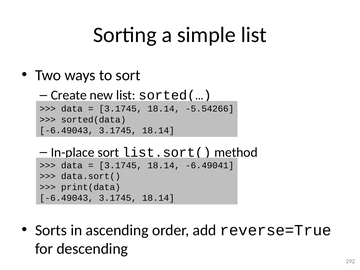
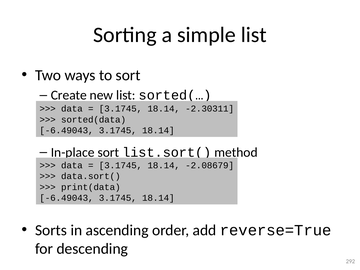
-5.54266: -5.54266 -> -2.30311 (210, 109)
-6.49041: -6.49041 -> -2.08679 (210, 165)
